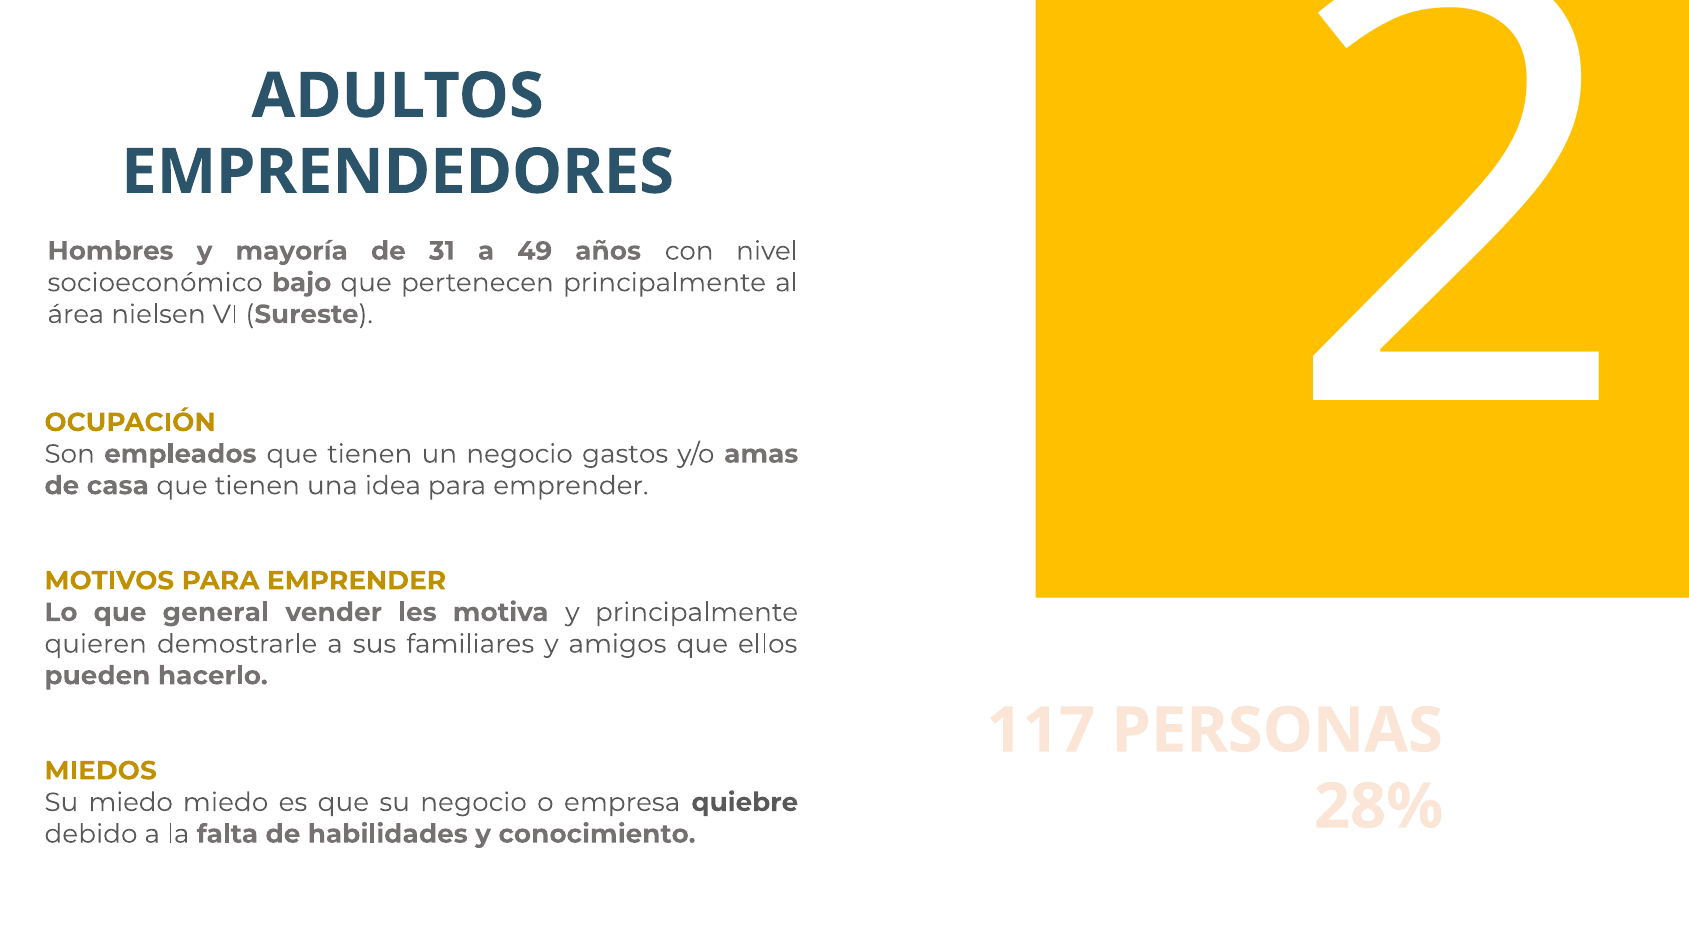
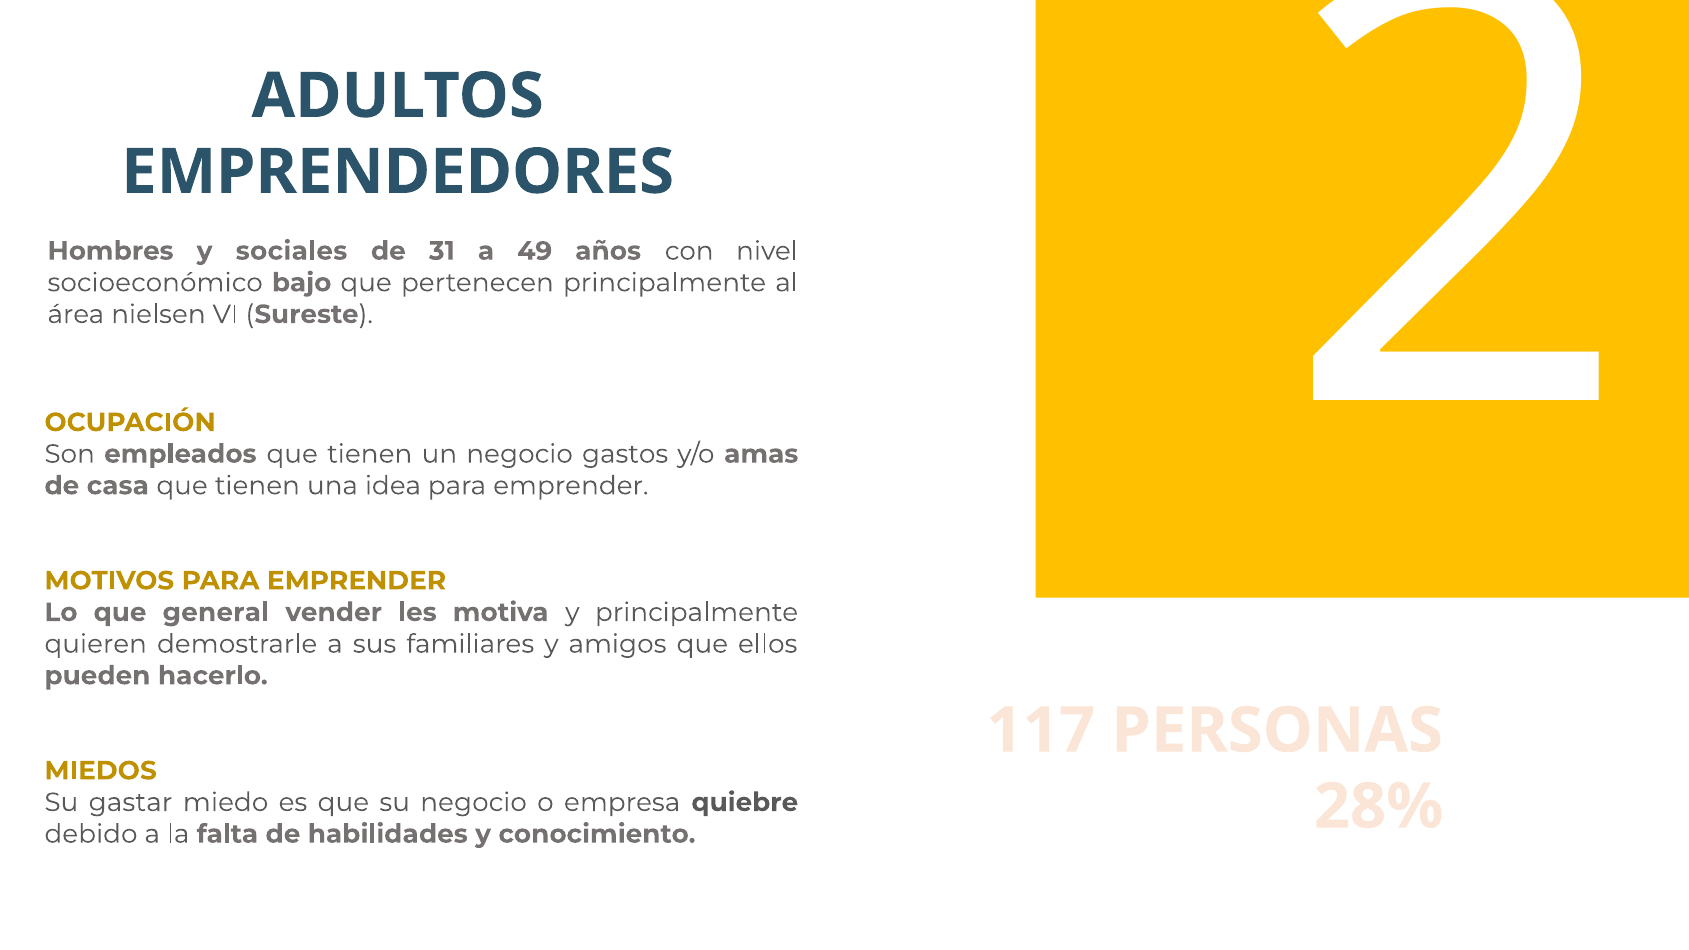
mayoría: mayoría -> sociales (291, 251)
Su miedo: miedo -> gastar (130, 802)
